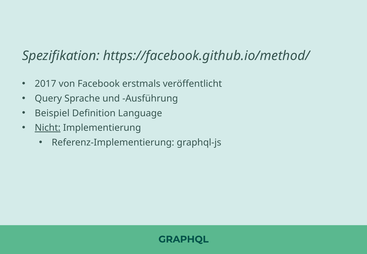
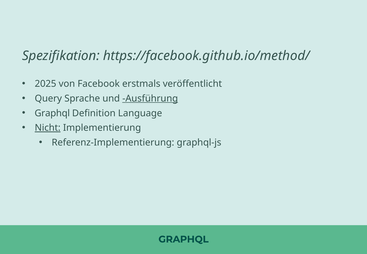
2017: 2017 -> 2025 (46, 84)
Ausführung underline: none -> present (150, 98)
Beispiel: Beispiel -> Graphql (52, 113)
